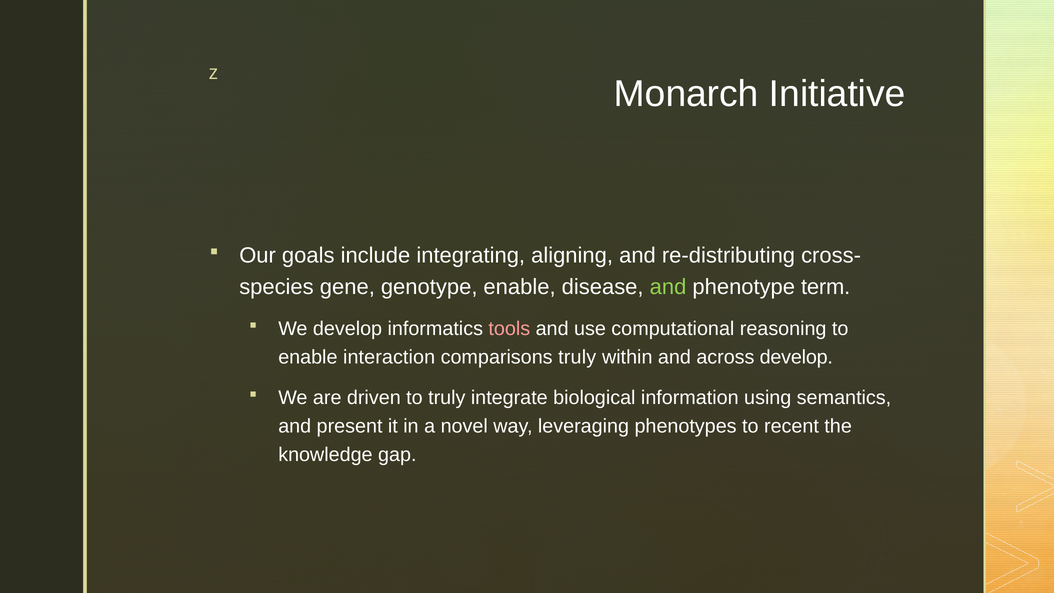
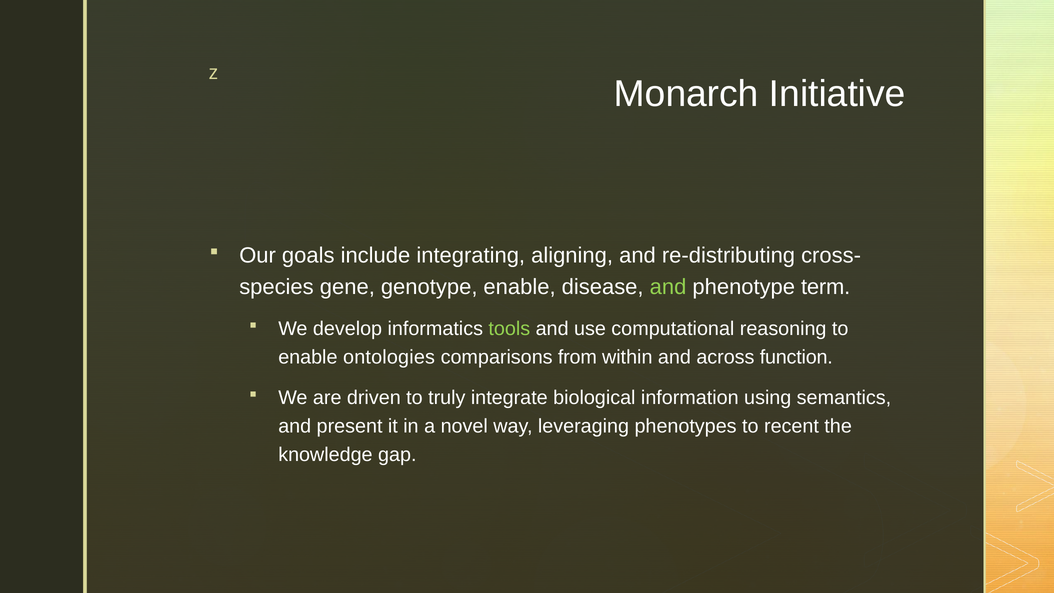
tools colour: pink -> light green (509, 329)
interaction: interaction -> ontologies (389, 357)
comparisons truly: truly -> from (577, 357)
across develop: develop -> function (796, 357)
